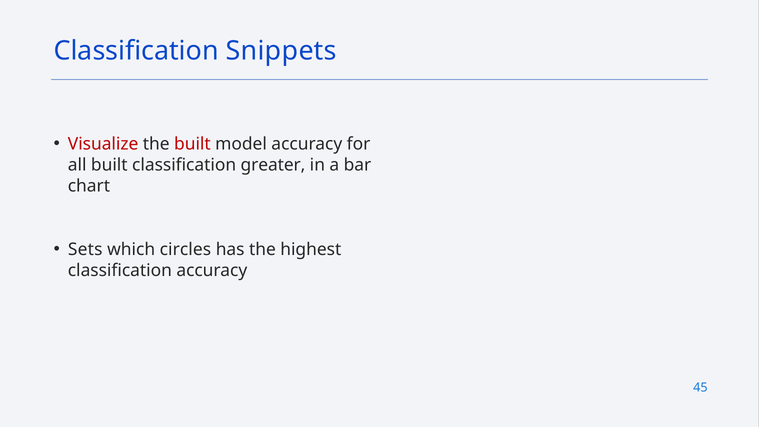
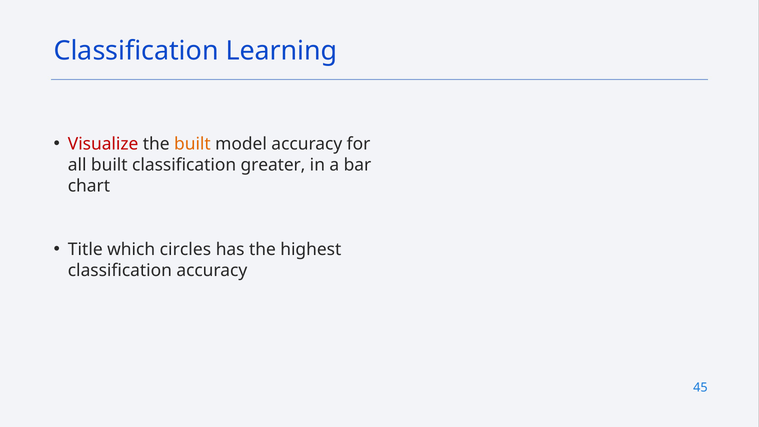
Snippets: Snippets -> Learning (281, 51)
built colour: red -> orange (192, 144)
Sets: Sets -> Title (85, 250)
